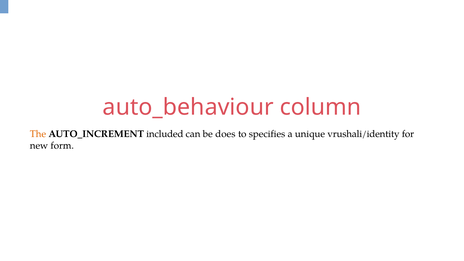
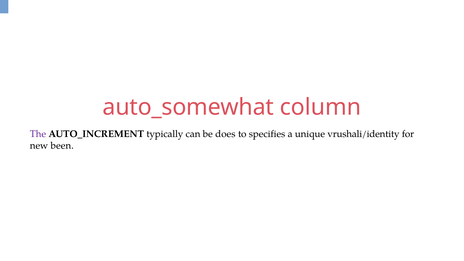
auto_behaviour: auto_behaviour -> auto_somewhat (188, 107)
The colour: orange -> purple (38, 134)
included: included -> typically (165, 134)
form: form -> been (62, 146)
